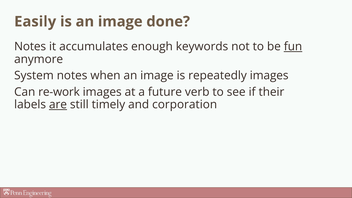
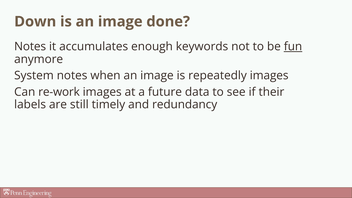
Easily: Easily -> Down (35, 22)
verb: verb -> data (197, 92)
are underline: present -> none (58, 105)
corporation: corporation -> redundancy (185, 105)
